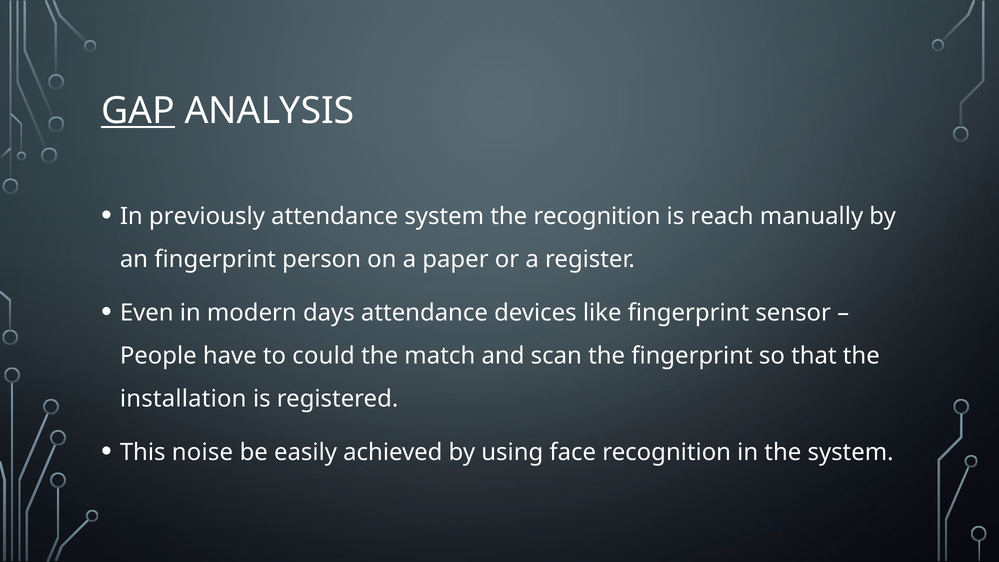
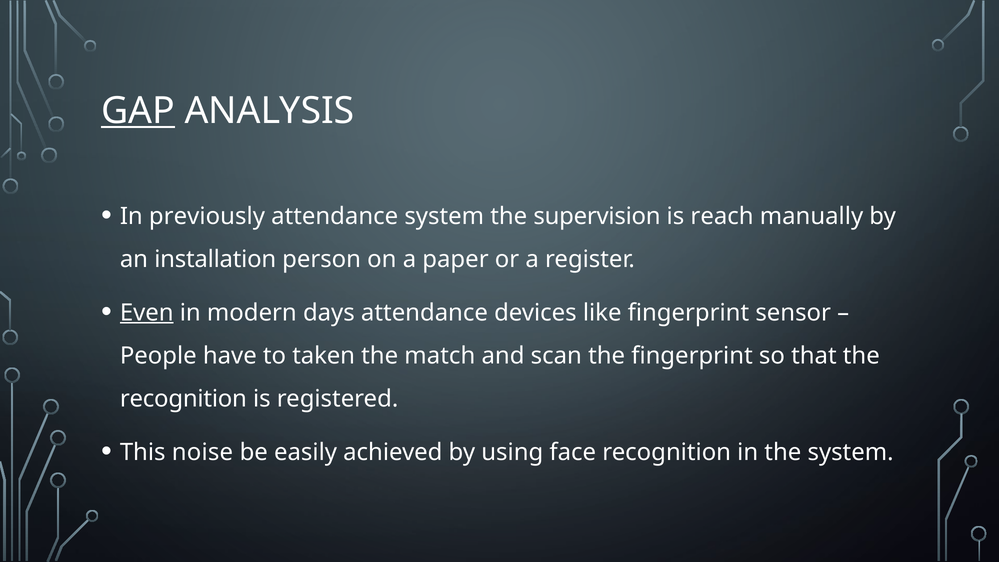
the recognition: recognition -> supervision (597, 216)
an fingerprint: fingerprint -> installation (215, 259)
Even underline: none -> present (147, 313)
could: could -> taken (324, 356)
installation: installation -> recognition (183, 399)
